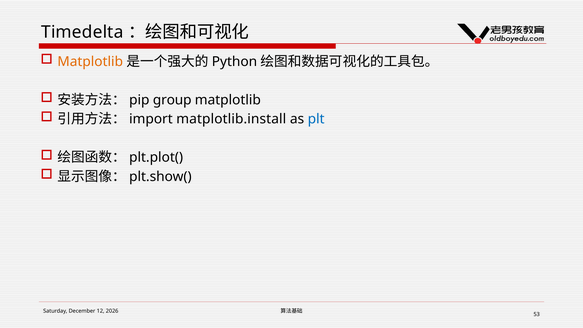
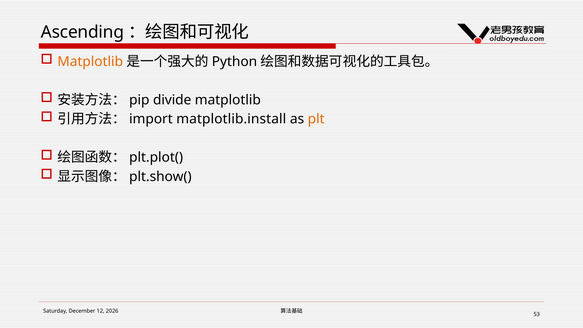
Timedelta: Timedelta -> Ascending (82, 32)
group: group -> divide (172, 100)
plt colour: blue -> orange (316, 119)
